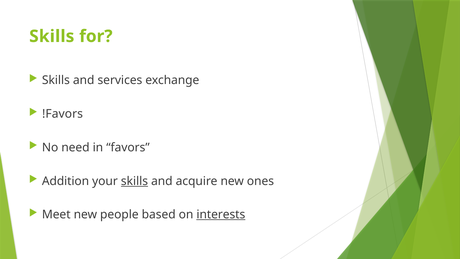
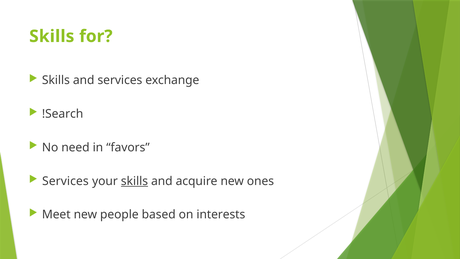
!Favors: !Favors -> !Search (63, 114)
Addition: Addition -> Services (65, 181)
interests underline: present -> none (221, 214)
